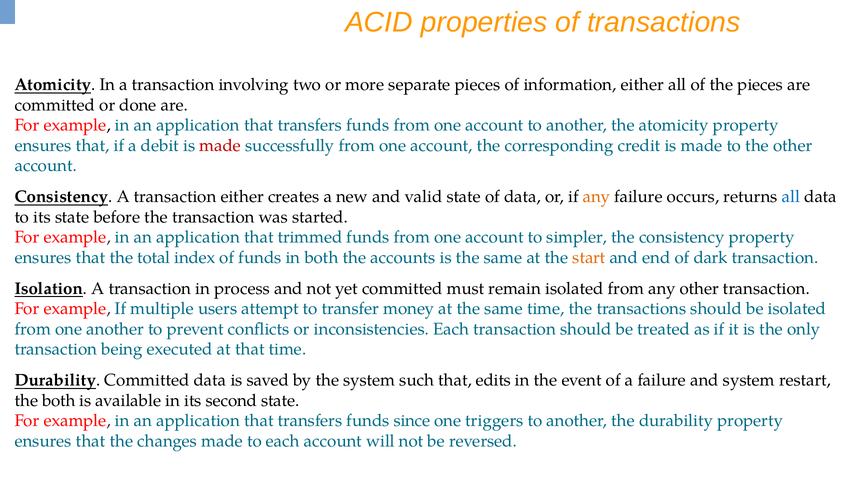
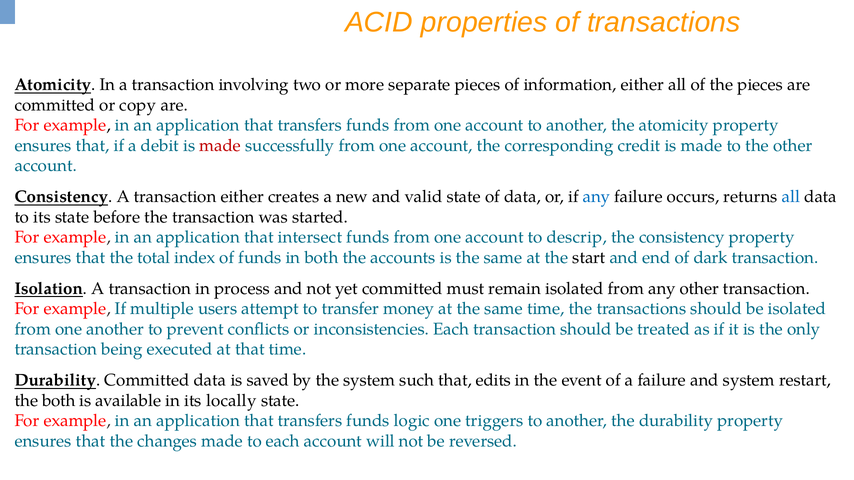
done: done -> copy (138, 105)
any colour: orange -> blue (597, 197)
trimmed: trimmed -> intersect (310, 237)
simpler: simpler -> descrip (577, 237)
start colour: orange -> black (589, 258)
second: second -> locally (231, 401)
since: since -> logic (412, 421)
